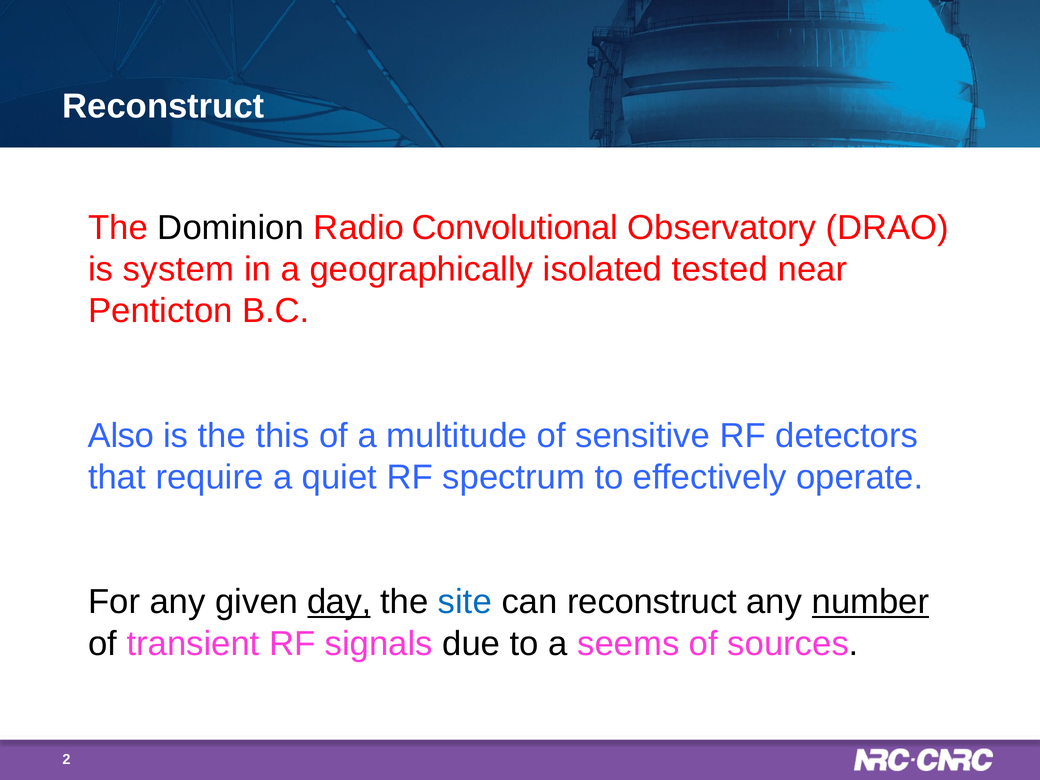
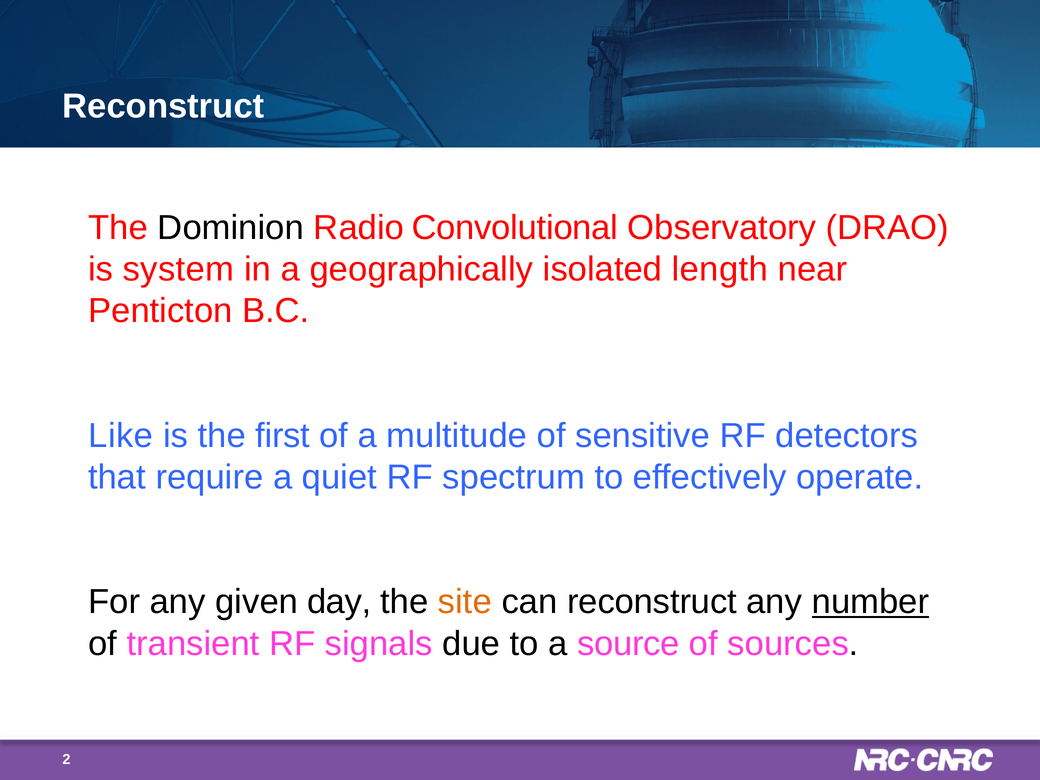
tested: tested -> length (720, 269)
Also: Also -> Like (121, 436)
this: this -> first (283, 436)
day underline: present -> none (339, 602)
site colour: blue -> orange (465, 602)
seems: seems -> source (629, 644)
